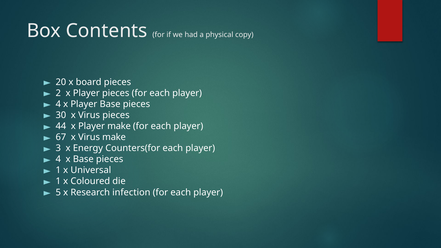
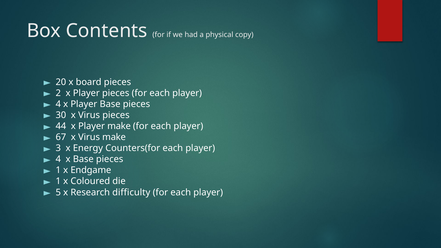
Universal: Universal -> Endgame (91, 170)
infection: infection -> difficulty (131, 192)
